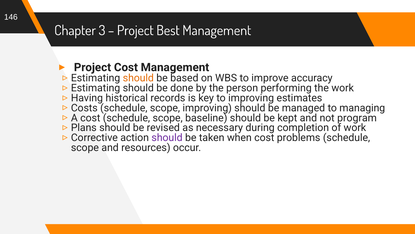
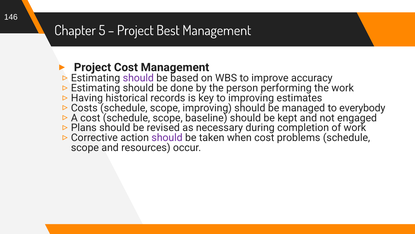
3: 3 -> 5 (102, 30)
should colour: orange -> purple (138, 78)
managing: managing -> everybody (362, 108)
program: program -> engaged (357, 118)
